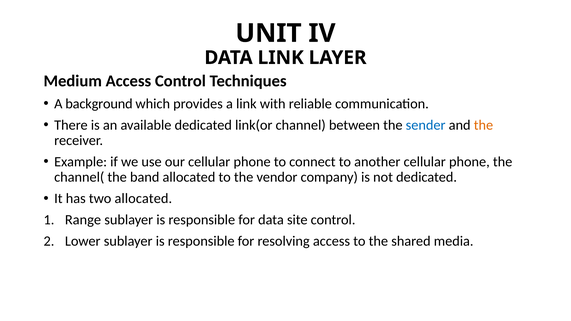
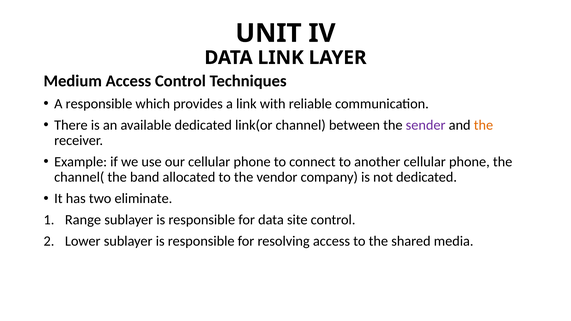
A background: background -> responsible (99, 104)
sender colour: blue -> purple (426, 125)
two allocated: allocated -> eliminate (143, 199)
